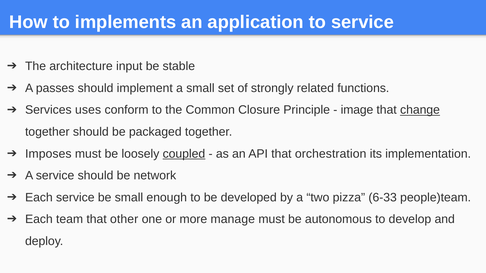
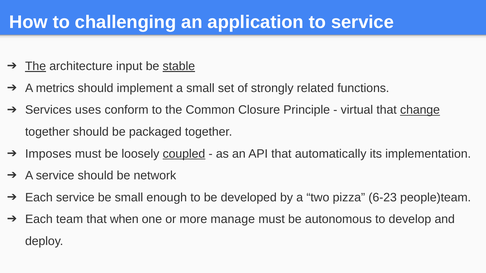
implements: implements -> challenging (126, 22)
The underline: none -> present (36, 66)
stable underline: none -> present (179, 66)
passes: passes -> metrics (55, 88)
image: image -> virtual (357, 110)
orchestration: orchestration -> automatically (331, 154)
6-33: 6-33 -> 6-23 (383, 198)
other: other -> when (124, 219)
